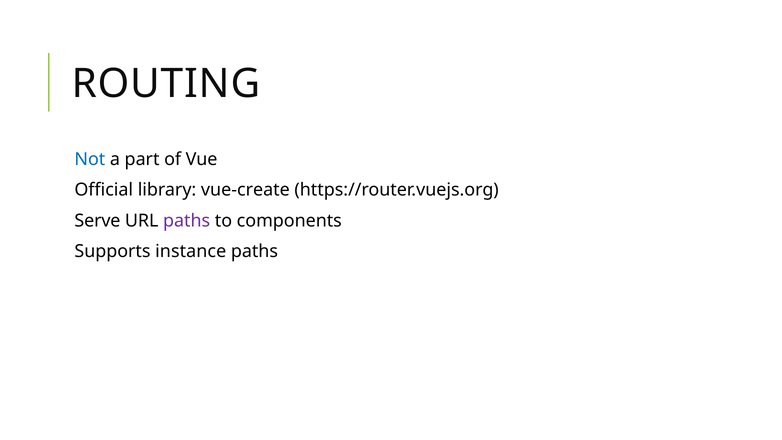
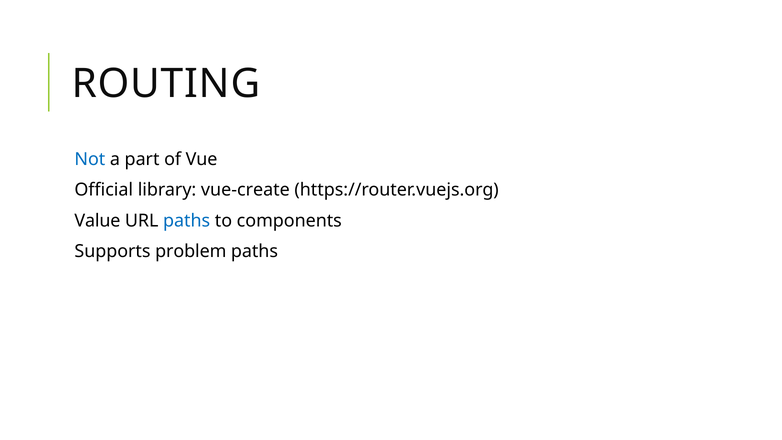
Serve: Serve -> Value (97, 221)
paths colour: purple -> blue (187, 221)
instance: instance -> problem (191, 251)
